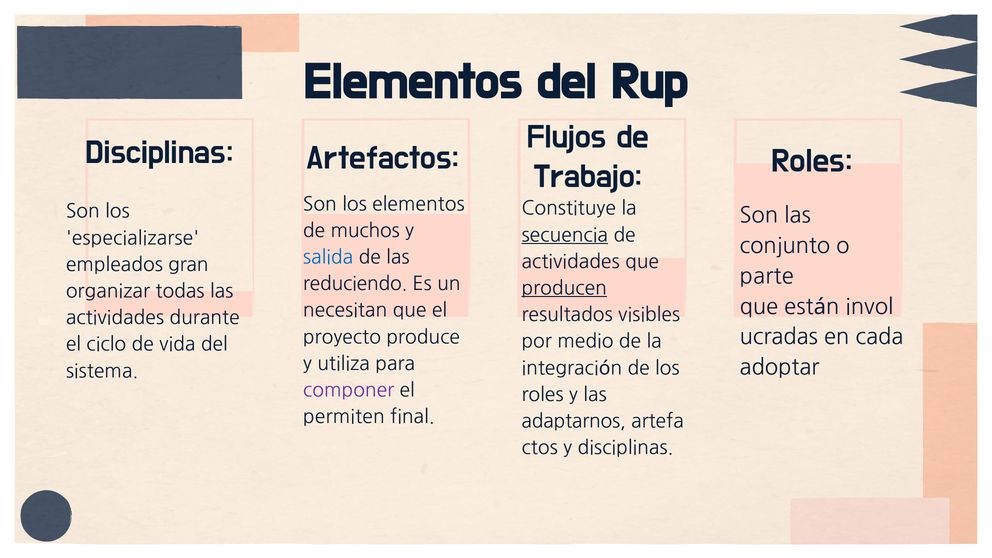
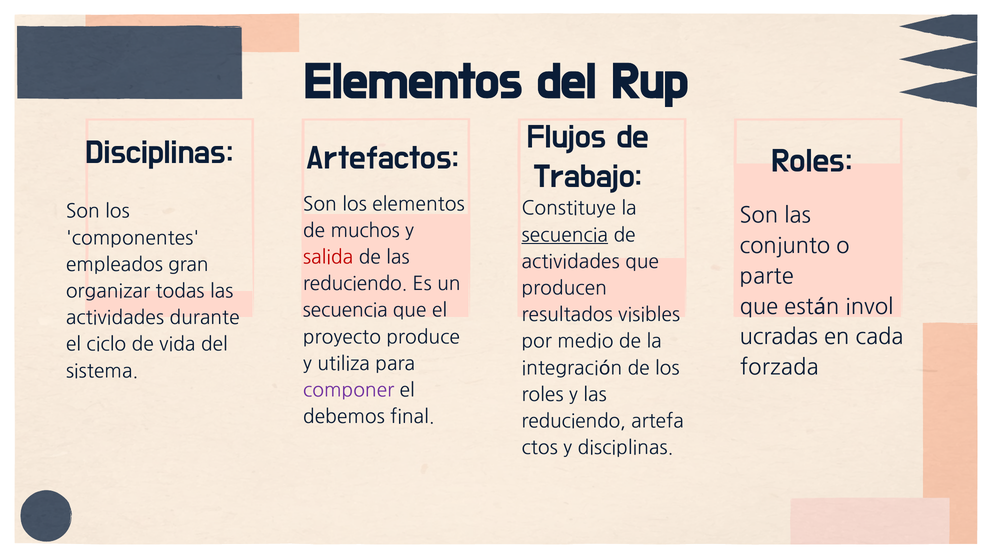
especializarse: especializarse -> componentes (133, 238)
salida colour: blue -> red (328, 257)
producen underline: present -> none (564, 288)
necesitan: necesitan -> secuencia (345, 311)
adoptar: adoptar -> forzada (779, 368)
permiten: permiten -> debemos (344, 417)
adaptarnos: adaptarnos -> reduciendo (574, 421)
